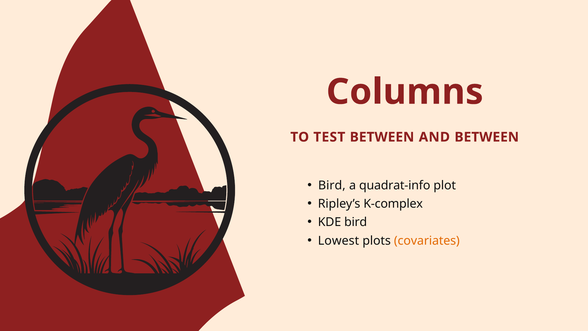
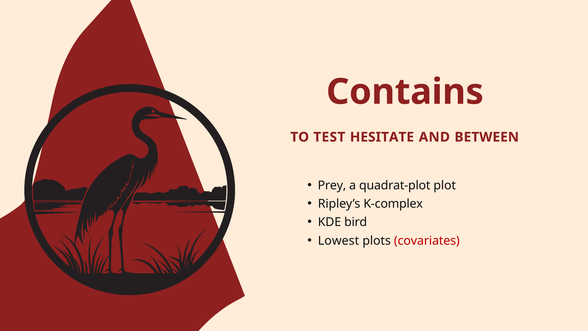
Columns: Columns -> Contains (405, 92)
TEST BETWEEN: BETWEEN -> HESITATE (382, 137)
Bird: Bird -> Prey (332, 185)
quadrat-info: quadrat-info -> quadrat-plot (395, 185)
covariates colour: orange -> red (427, 240)
